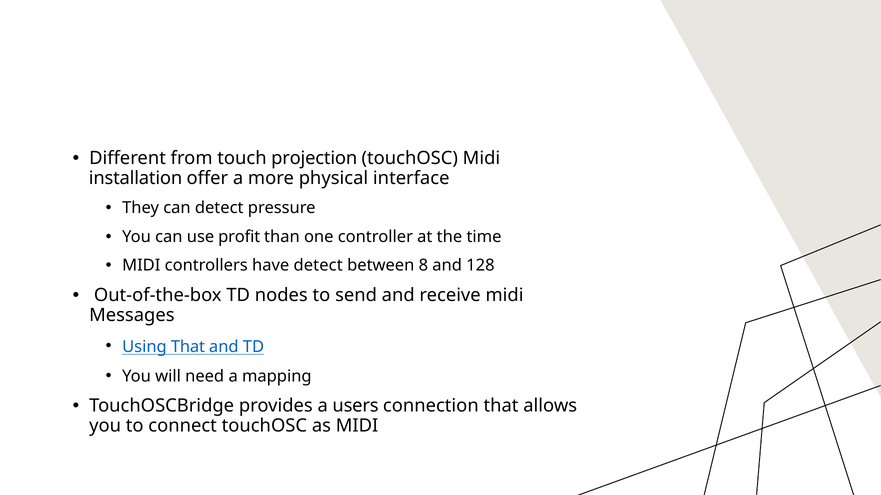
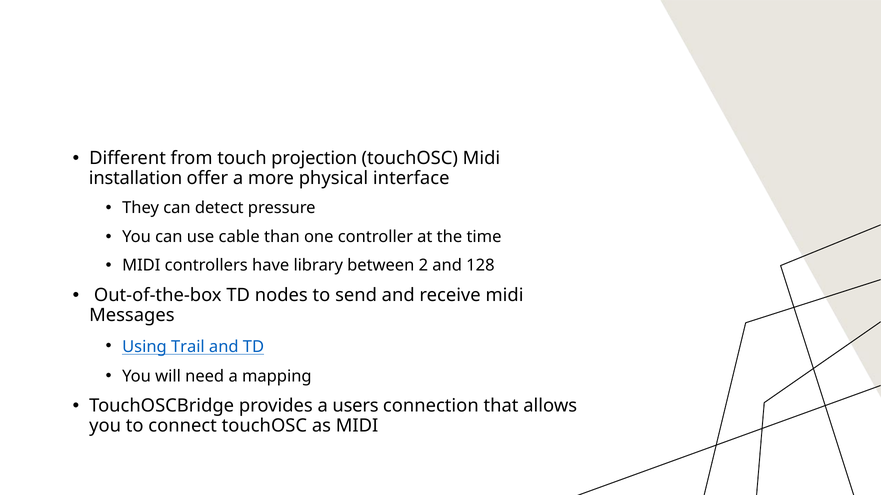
profit: profit -> cable (239, 237)
have detect: detect -> library (318, 266)
8: 8 -> 2 (423, 266)
Using That: That -> Trail (188, 347)
